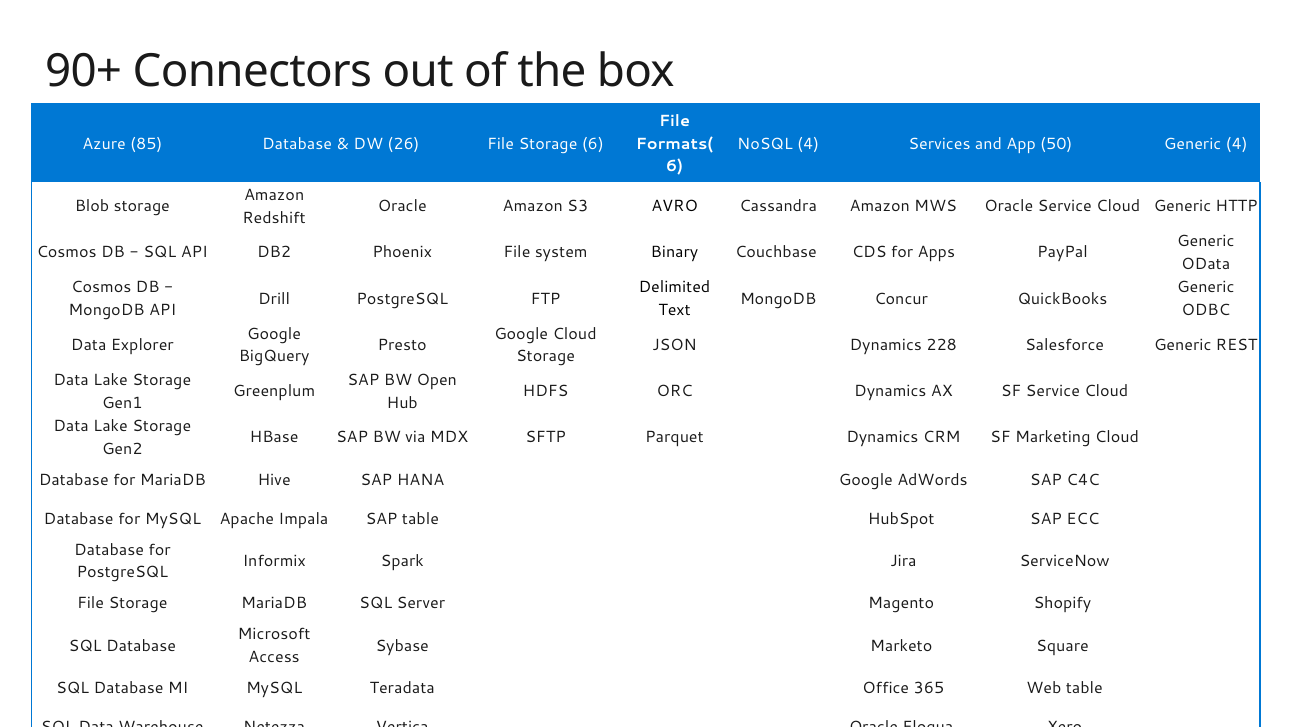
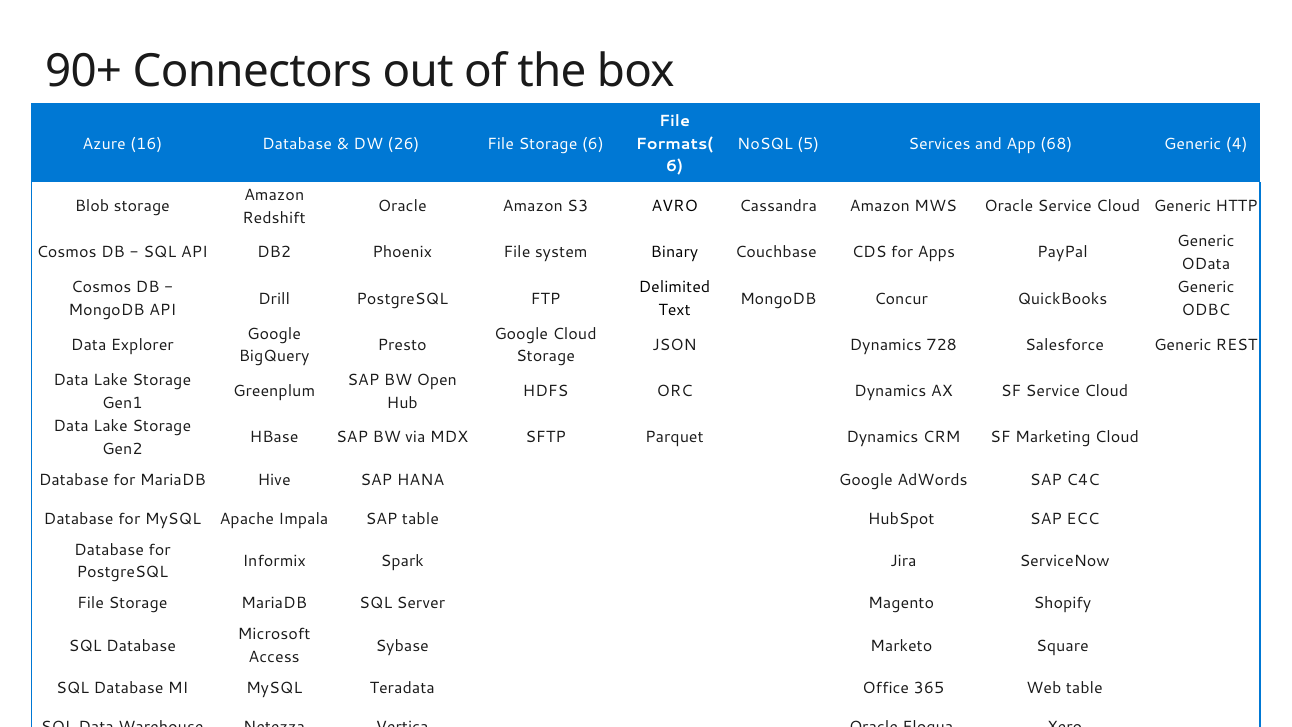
85: 85 -> 16 (146, 144)
NoSQL 4: 4 -> 5 (808, 144)
50: 50 -> 68 (1056, 144)
228: 228 -> 728 (942, 345)
